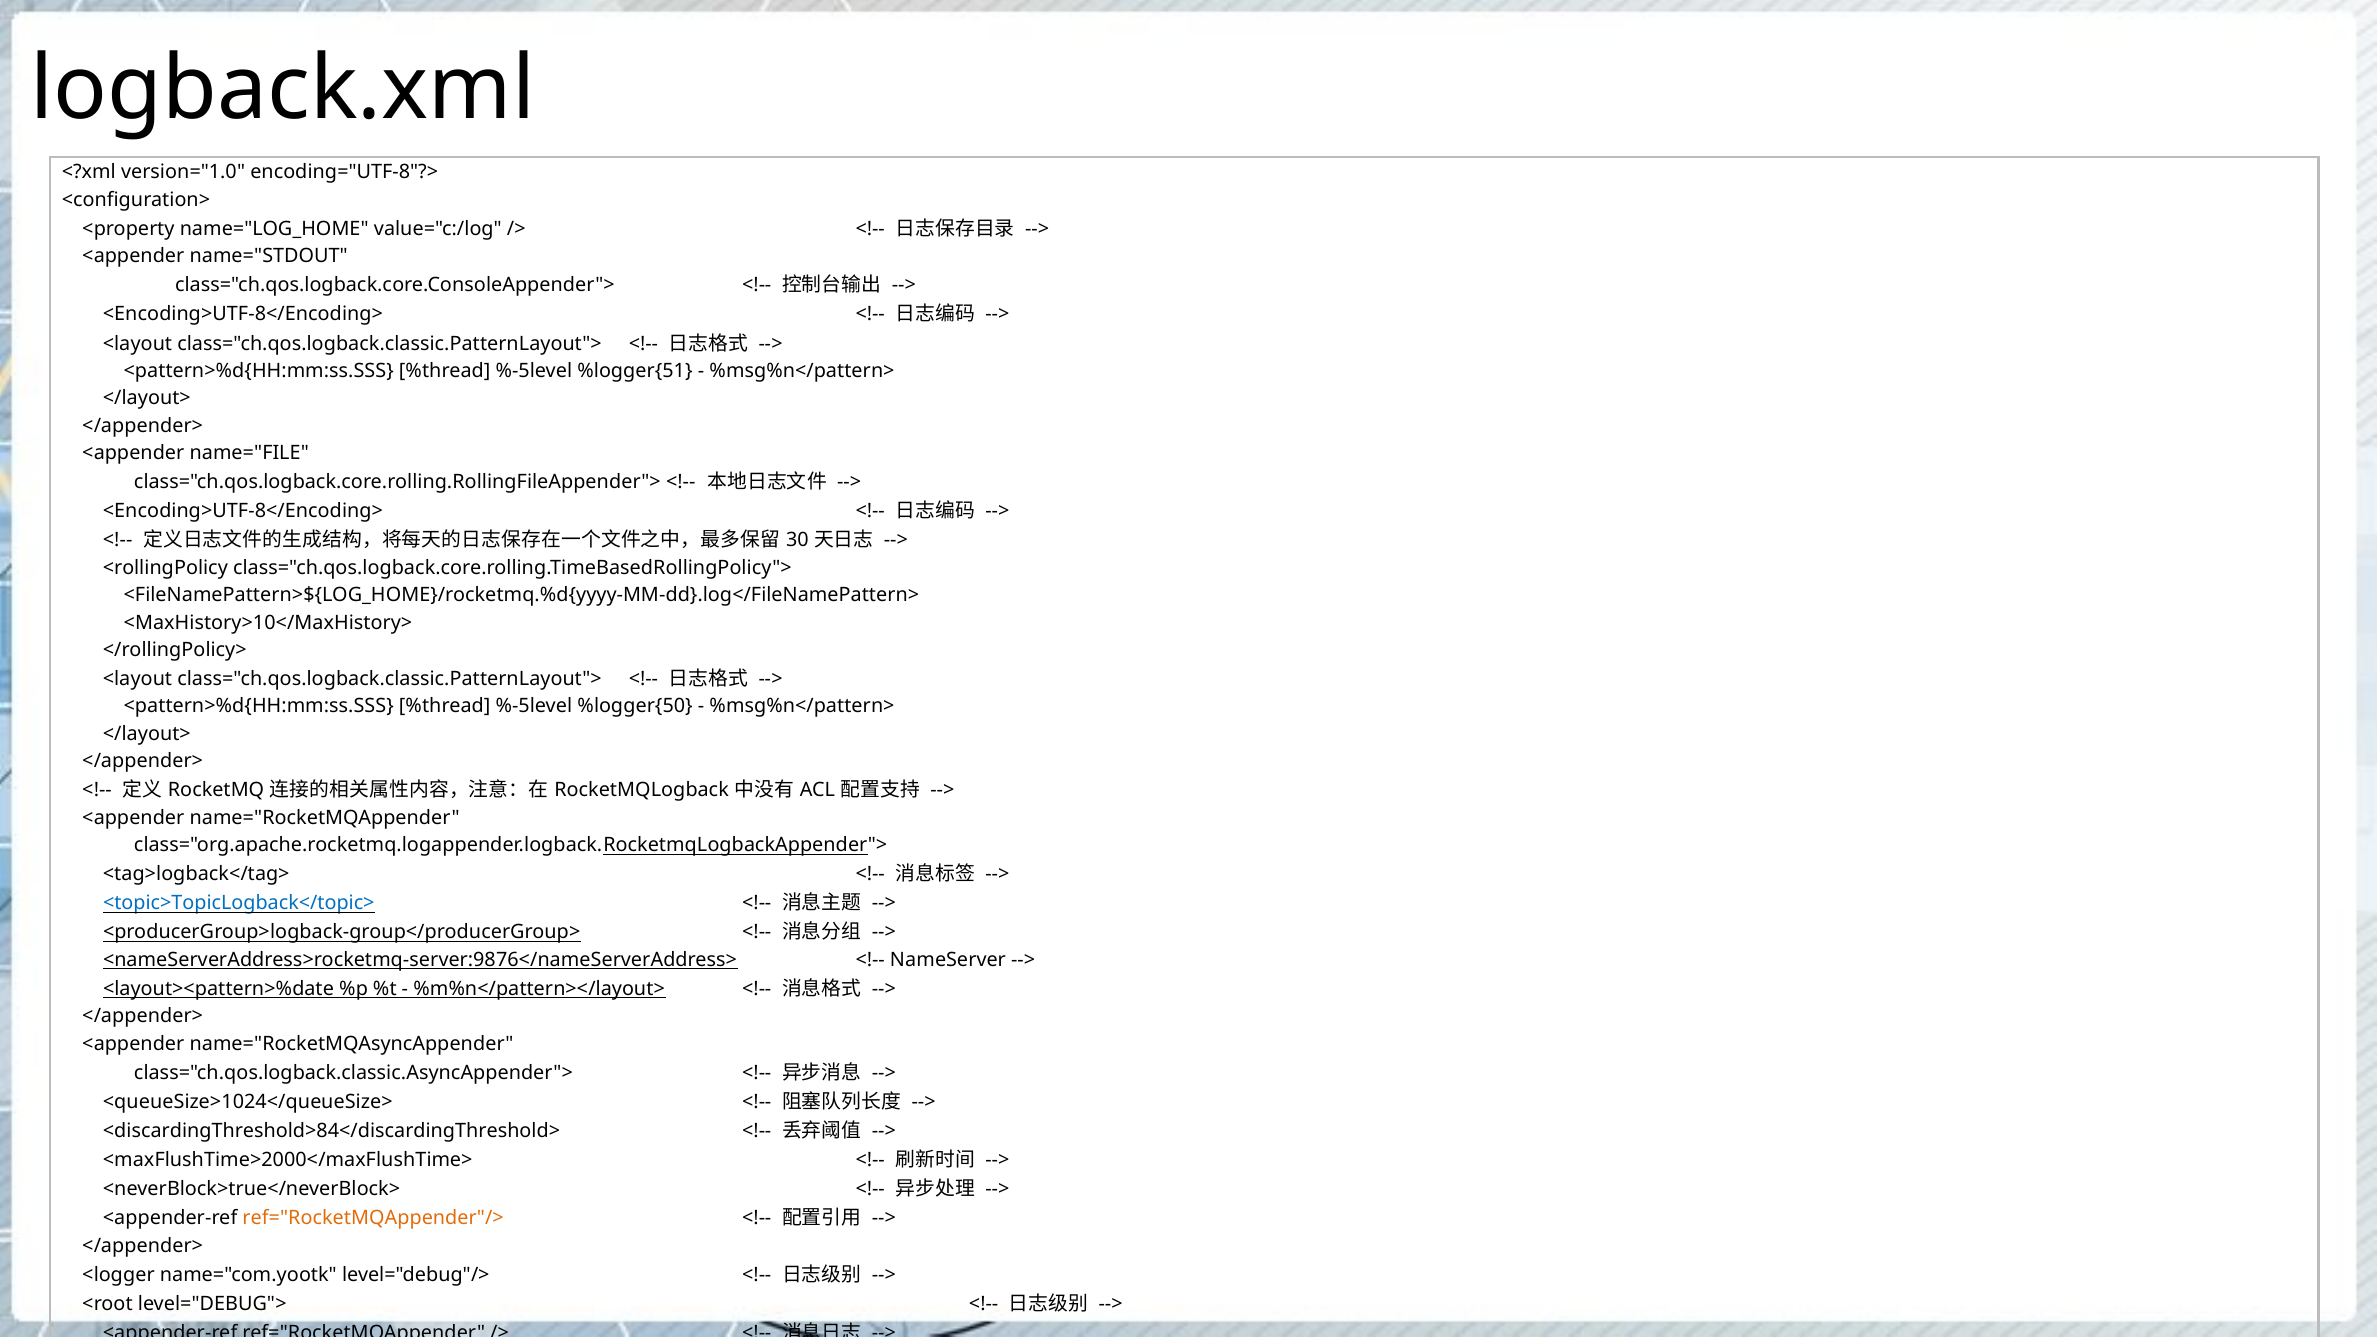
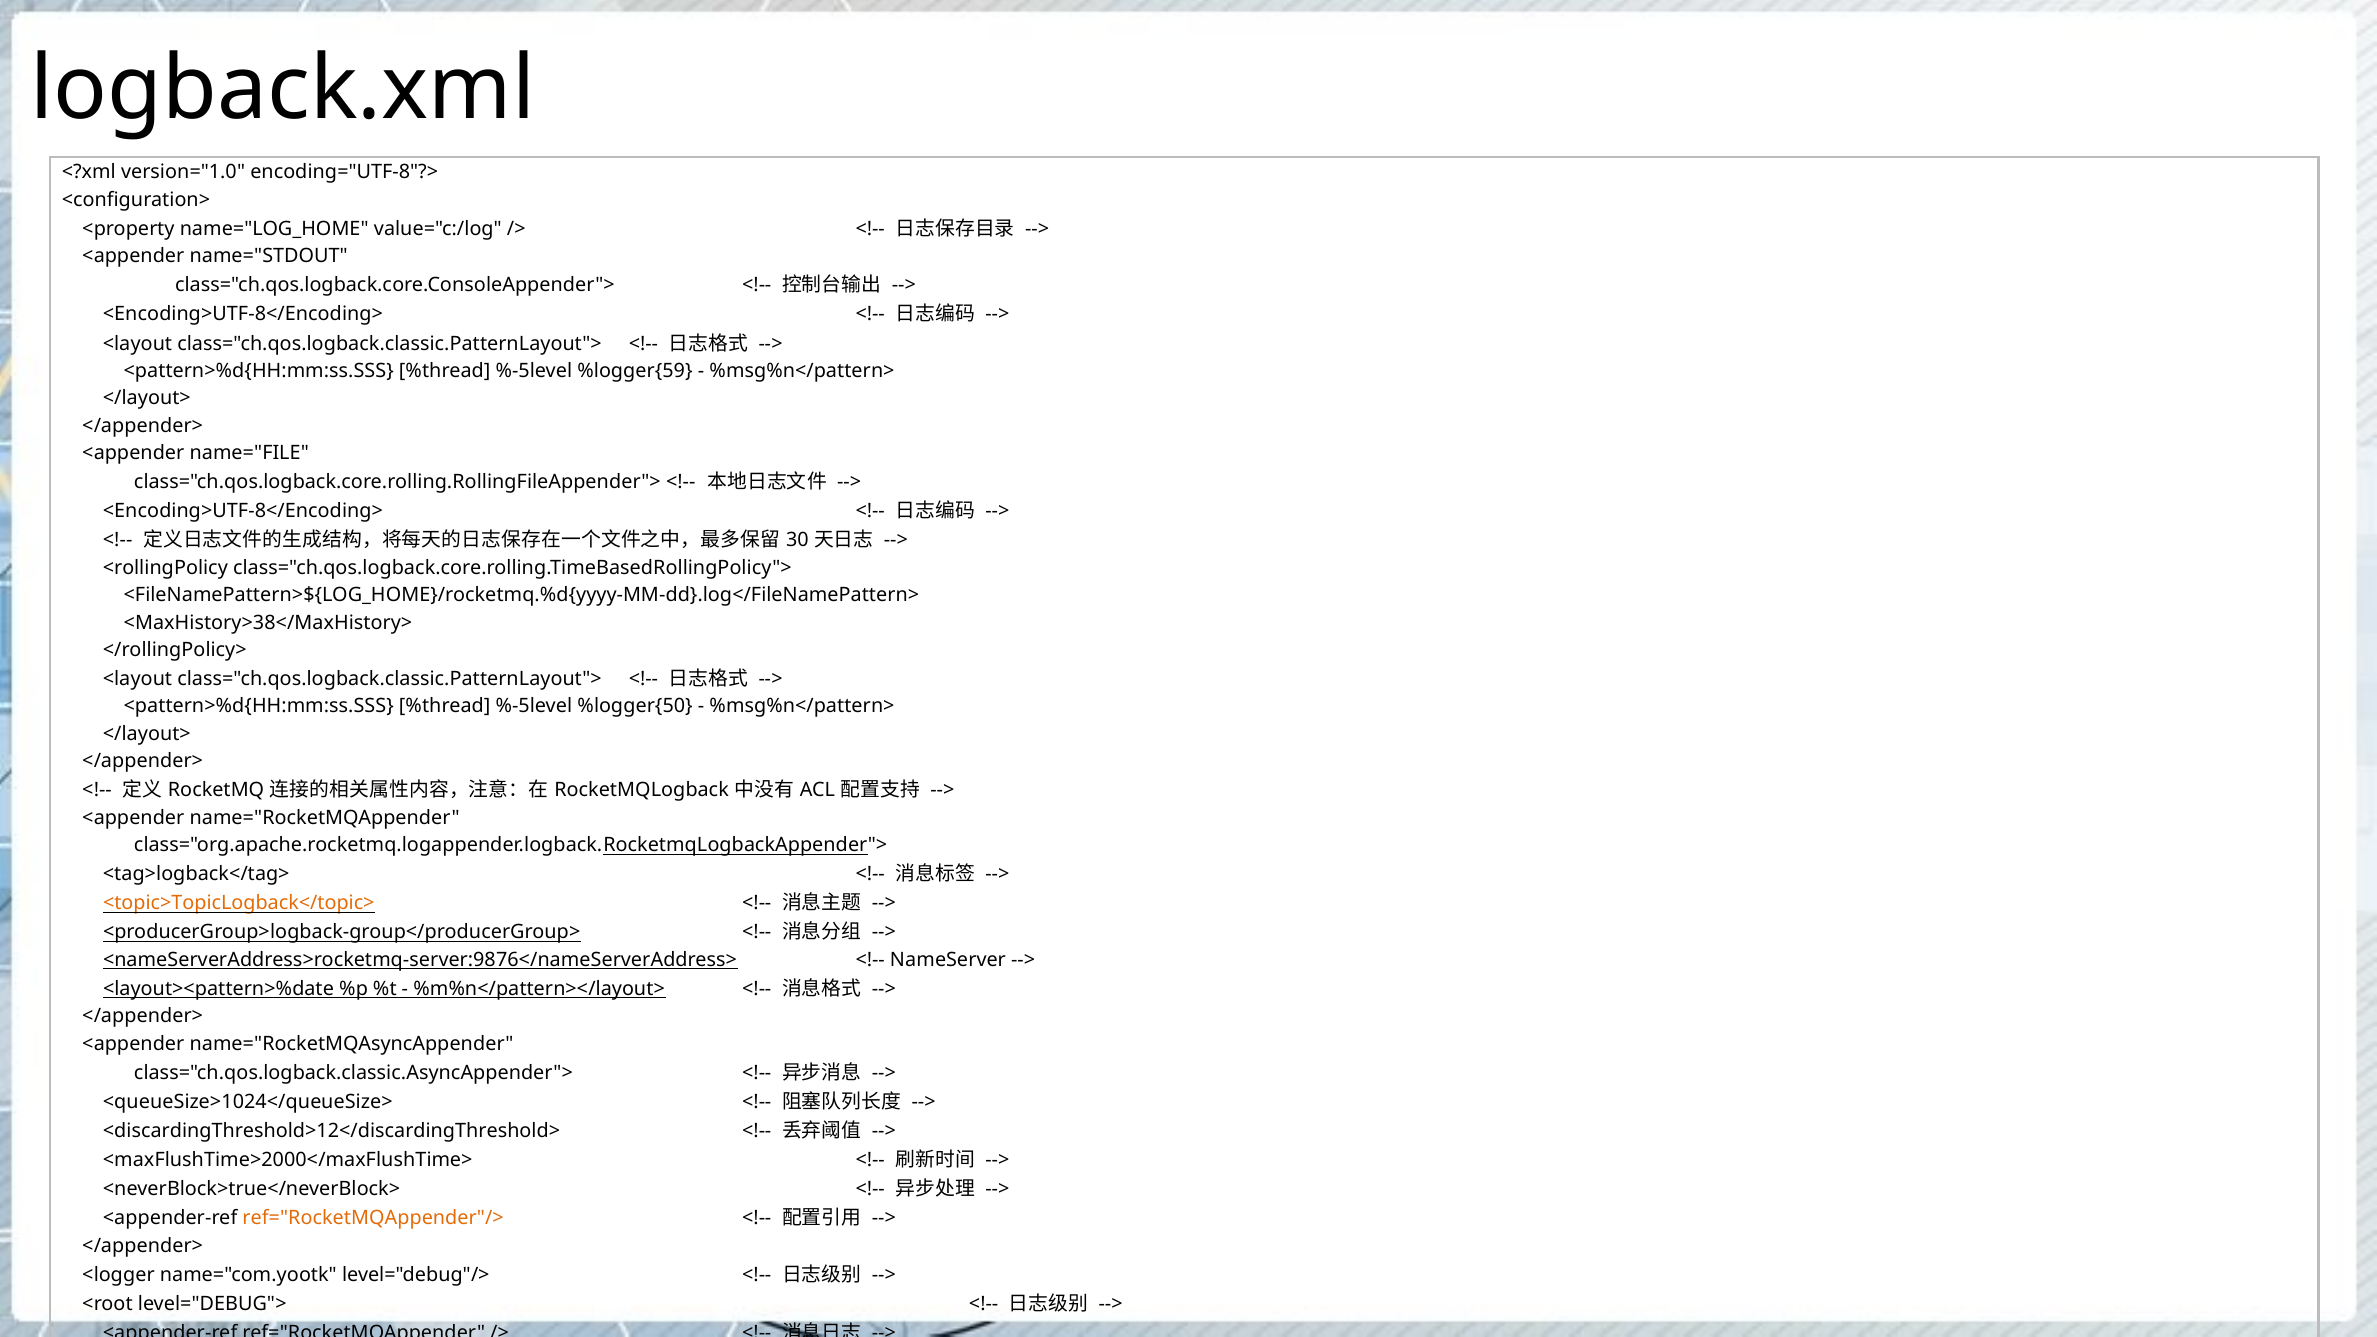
%logger{51: %logger{51 -> %logger{59 (635, 371)
<MaxHistory>10</MaxHistory>: <MaxHistory>10</MaxHistory> -> <MaxHistory>38</MaxHistory> (268, 623)
<topic>TopicLogback</topic> colour: blue -> orange (239, 903)
<discardingThreshold>84</discardingThreshold>: <discardingThreshold>84</discardingThreshold> -> <discardingThreshold>12</discardingThreshold> (332, 1131)
